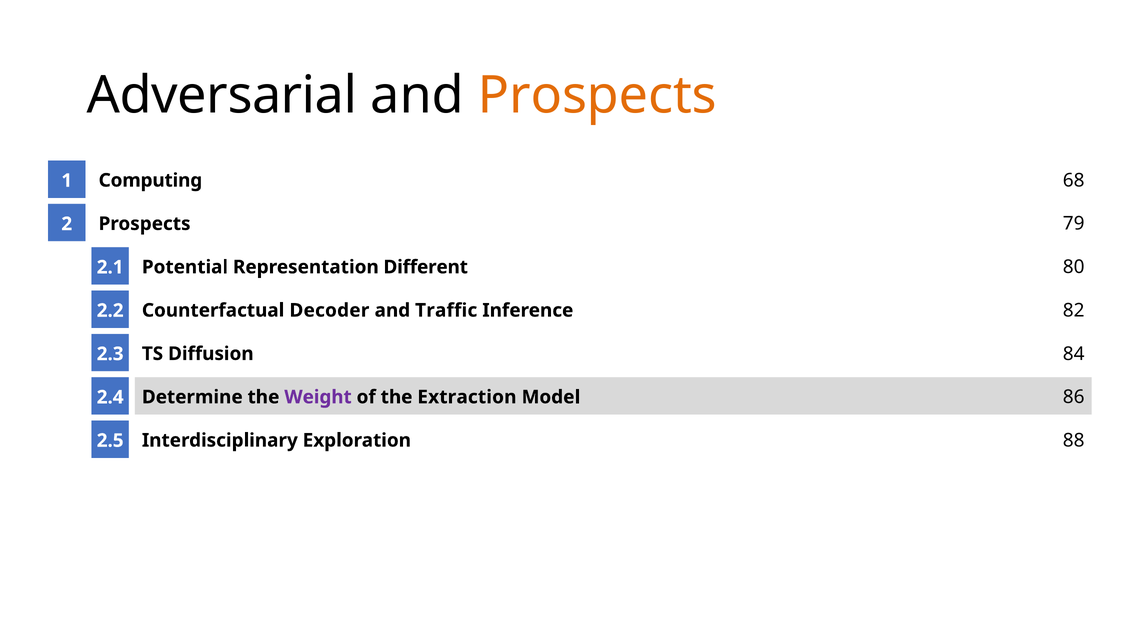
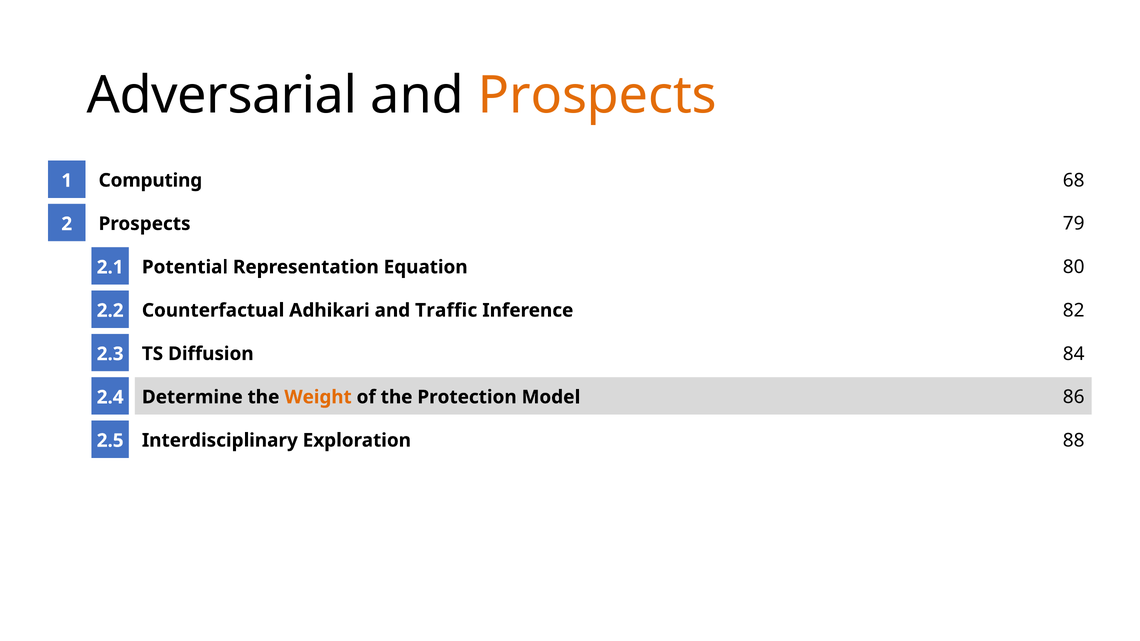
Different: Different -> Equation (426, 267)
Decoder: Decoder -> Adhikari (329, 311)
Weight colour: purple -> orange (318, 397)
Extraction: Extraction -> Protection (467, 397)
